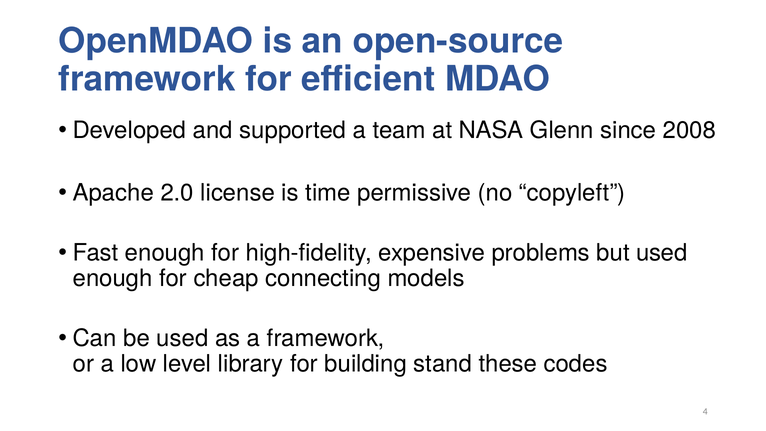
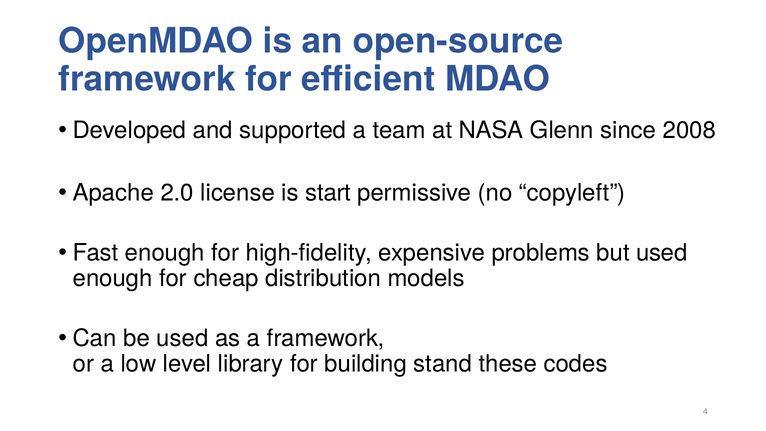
time: time -> start (328, 193)
connecting: connecting -> distribution (323, 278)
